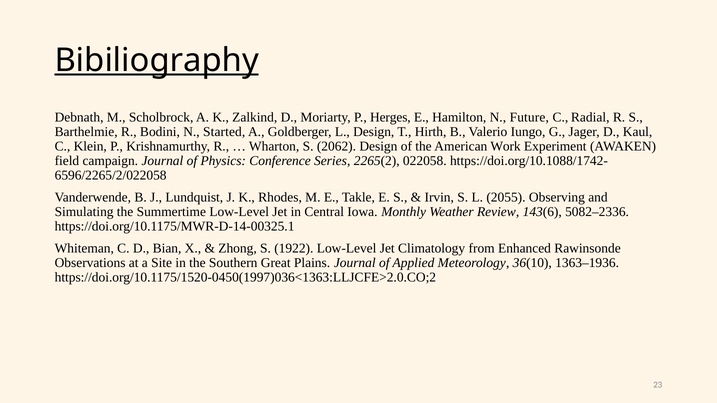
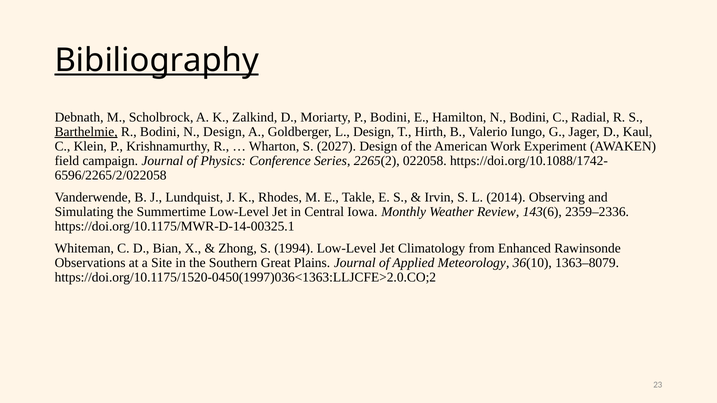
P Herges: Herges -> Bodini (390, 117)
N Future: Future -> Bodini (529, 117)
Barthelmie underline: none -> present (86, 132)
N Started: Started -> Design (224, 132)
2062: 2062 -> 2027 (336, 146)
2055: 2055 -> 2014 (506, 197)
5082–2336: 5082–2336 -> 2359–2336 (597, 212)
1922: 1922 -> 1994 (294, 248)
1363–1936: 1363–1936 -> 1363–8079 (587, 263)
